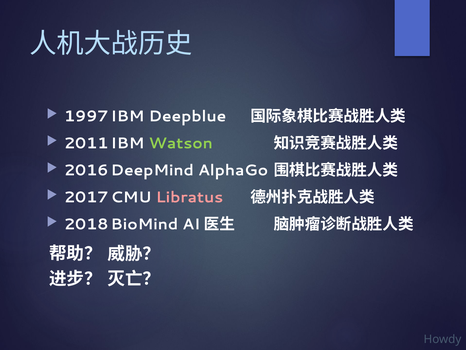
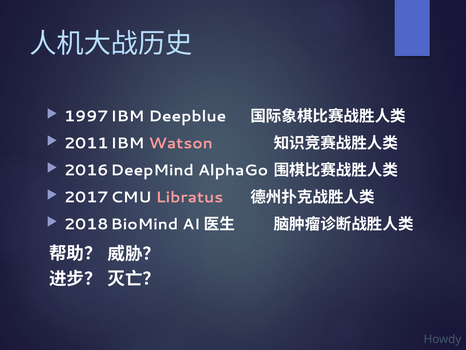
Watson colour: light green -> pink (181, 143)
